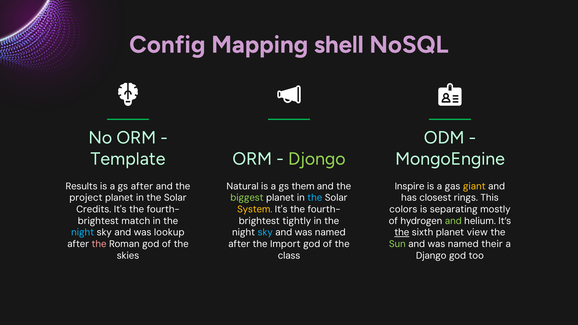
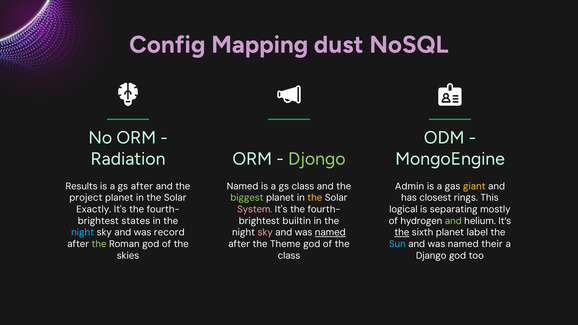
shell: shell -> dust (339, 45)
Template: Template -> Radiation (128, 159)
Natural: Natural -> Named (243, 186)
gs them: them -> class (303, 186)
Inspire: Inspire -> Admin (410, 186)
the colour: light blue -> yellow (315, 198)
Credits: Credits -> Exactly (94, 209)
System colour: yellow -> pink (255, 209)
colors: colors -> logical (403, 209)
match: match -> states (136, 221)
tightly: tightly -> builtin (297, 221)
lookup: lookup -> record (169, 233)
sky colour: light blue -> pink (265, 233)
named underline: none -> present (330, 233)
view: view -> label (477, 233)
the colour: pink -> light green (99, 244)
Import: Import -> Theme (285, 244)
Sun colour: light green -> light blue (397, 244)
